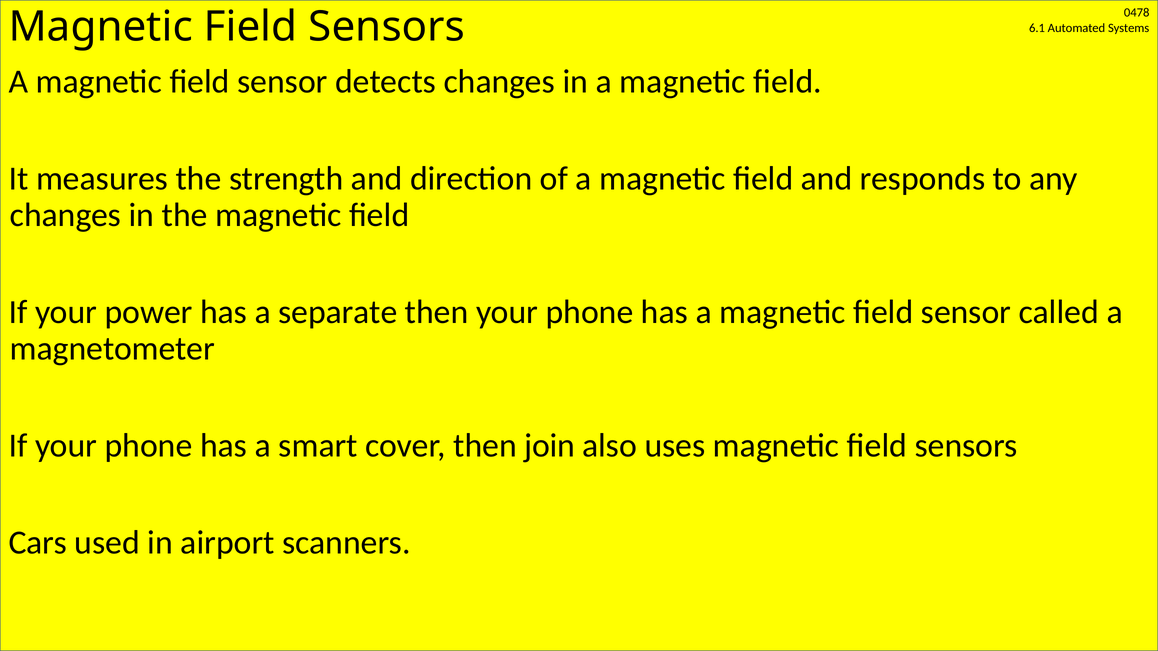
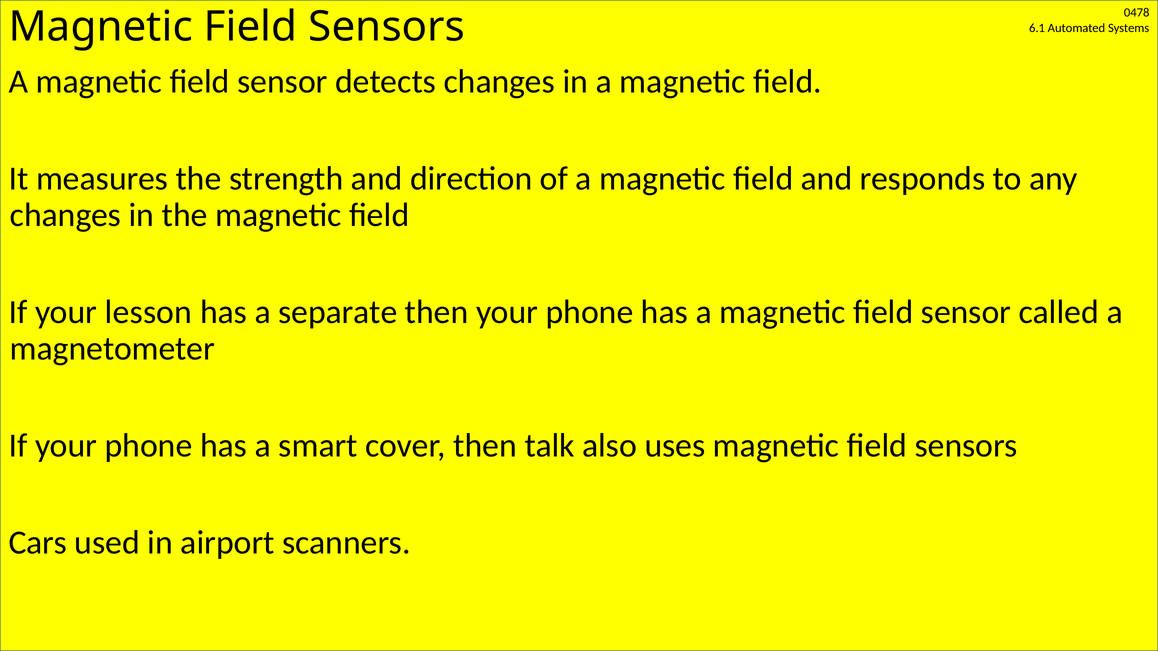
power: power -> lesson (148, 312)
join: join -> talk (550, 446)
